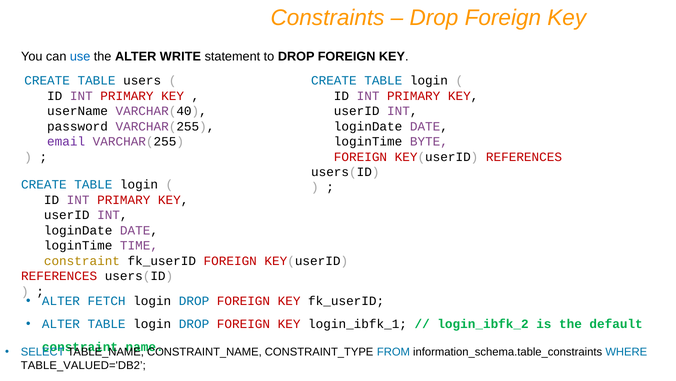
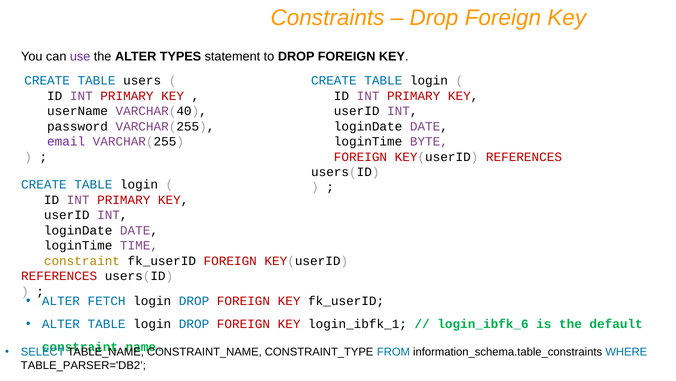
use colour: blue -> purple (80, 56)
WRITE: WRITE -> TYPES (181, 56)
login_ibfk_2: login_ibfk_2 -> login_ibfk_6 (483, 323)
TABLE_VALUED='DB2: TABLE_VALUED='DB2 -> TABLE_PARSER='DB2 (83, 365)
